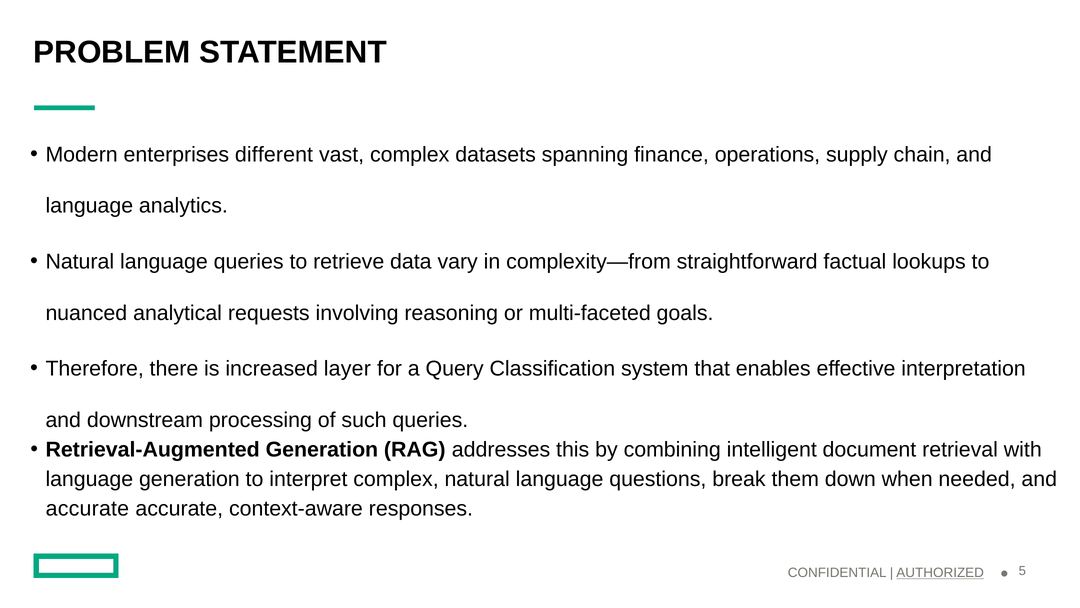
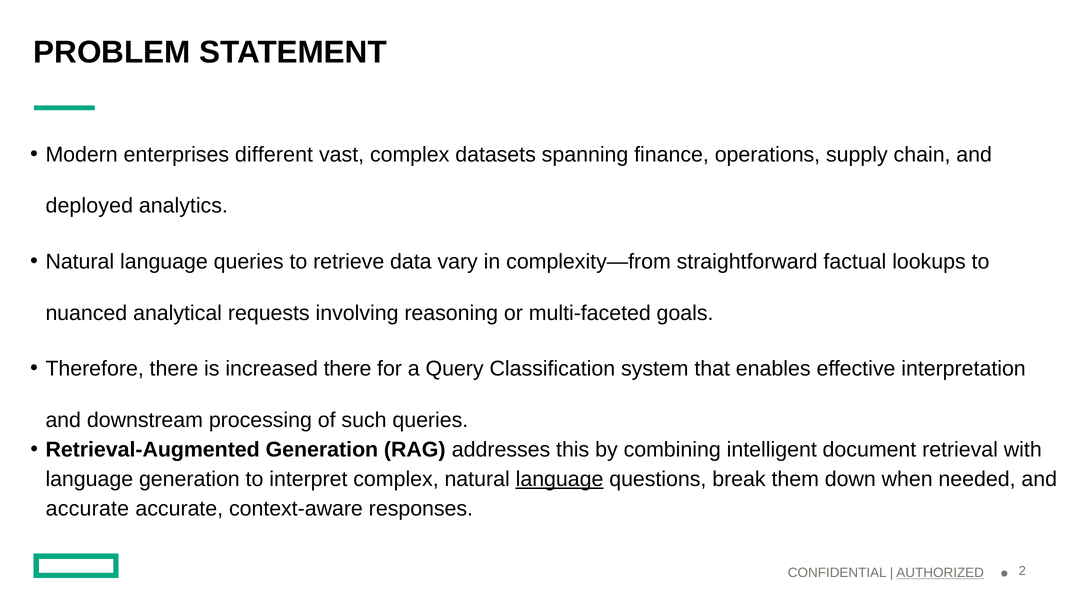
language: language -> deployed (89, 206)
increased layer: layer -> there (348, 369)
language underline: none -> present (560, 479)
5: 5 -> 2 (1022, 571)
